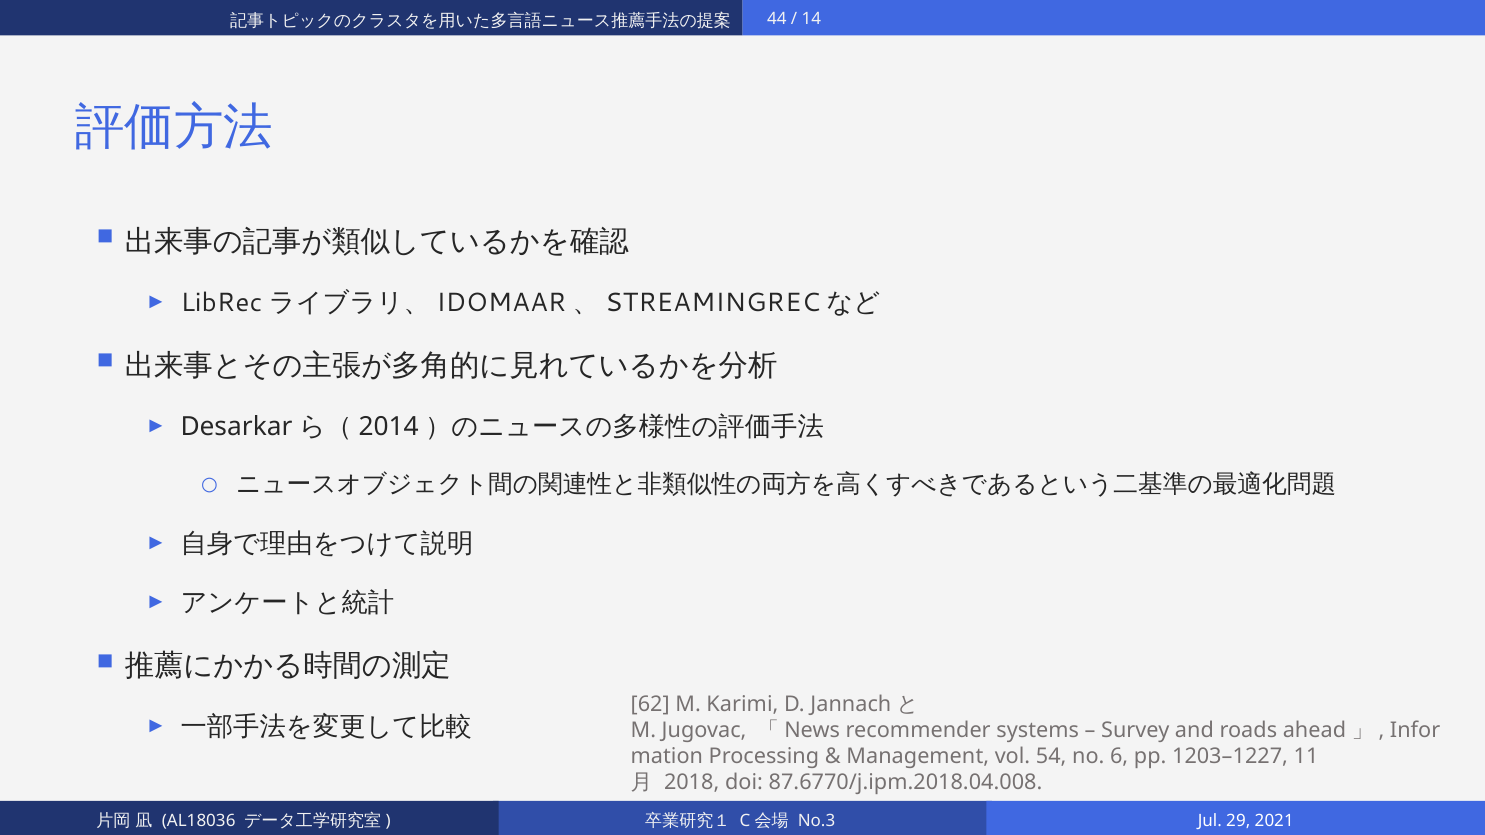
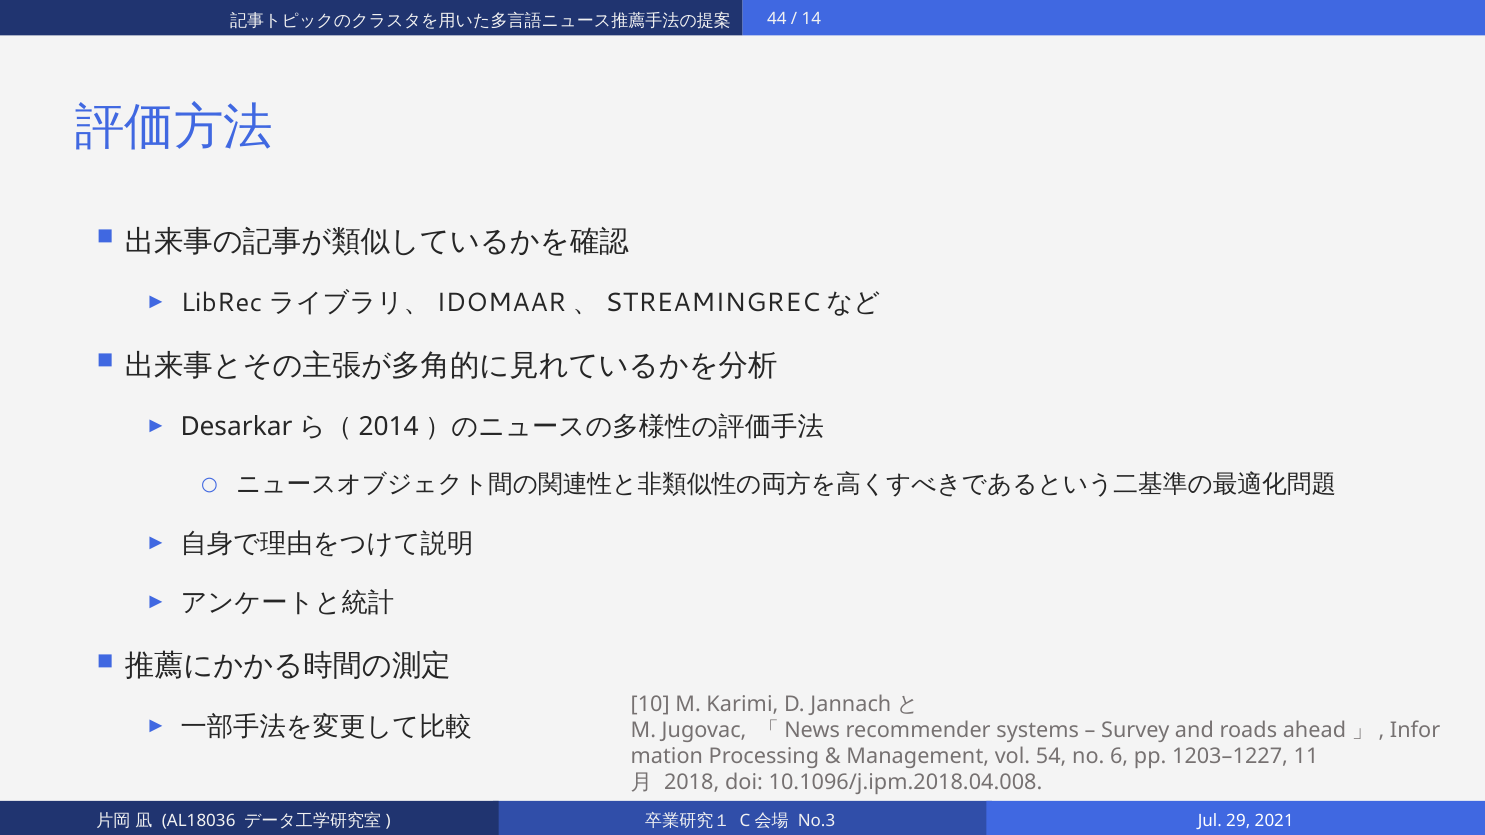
62: 62 -> 10 (650, 704)
87.6770/j.ipm.2018.04.008: 87.6770/j.ipm.2018.04.008 -> 10.1096/j.ipm.2018.04.008 (906, 782)
